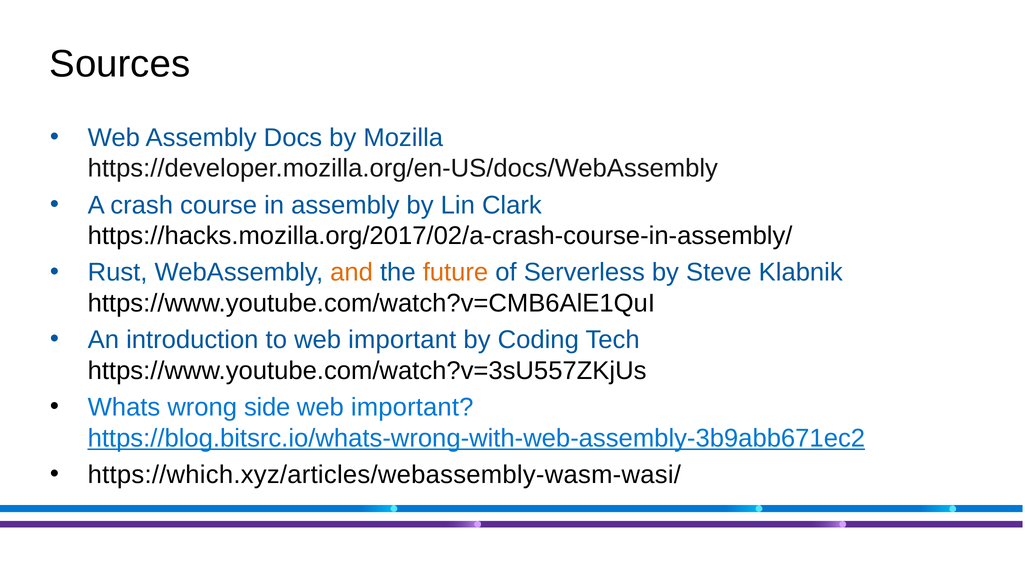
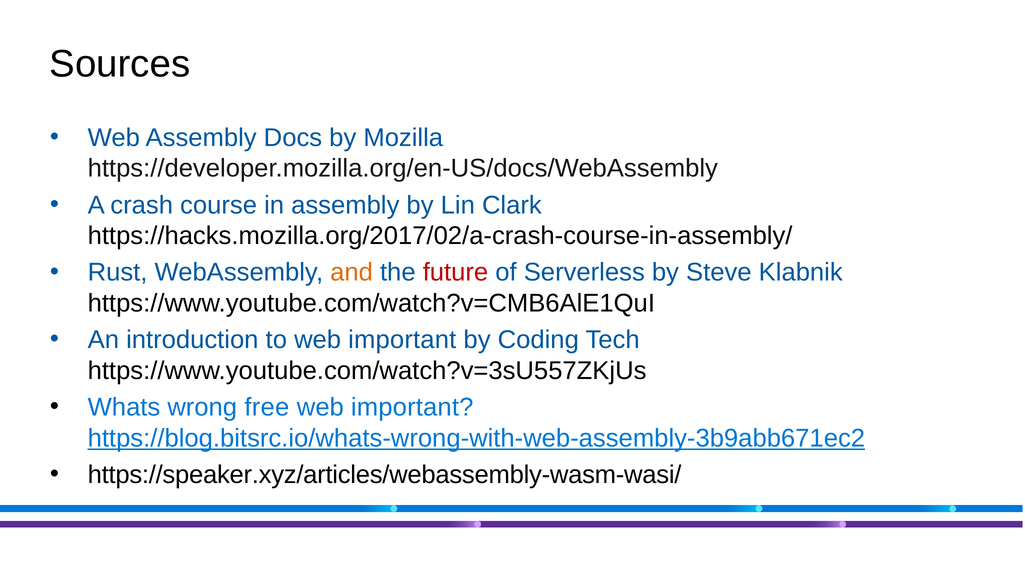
future colour: orange -> red (456, 273)
side: side -> free (267, 408)
https://which.xyz/articles/webassembly-wasm-wasi/: https://which.xyz/articles/webassembly-wasm-wasi/ -> https://speaker.xyz/articles/webassembly-wasm-wasi/ (385, 475)
